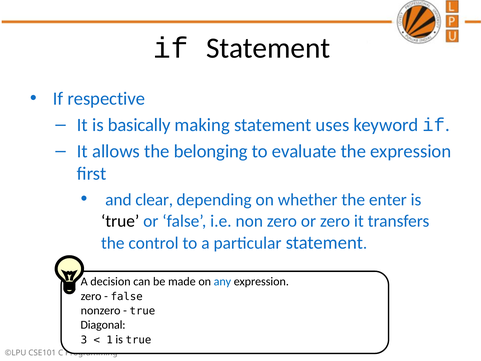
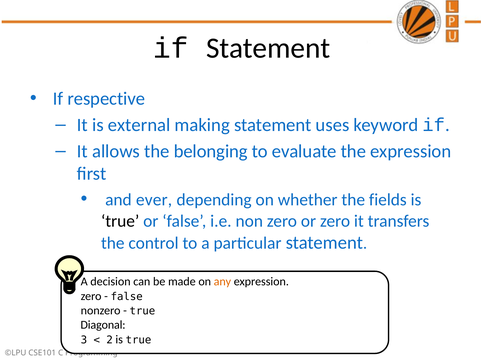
basically: basically -> external (139, 125)
clear: clear -> ever (154, 200)
enter: enter -> fields (388, 200)
any colour: blue -> orange (222, 281)
1: 1 -> 2 (110, 340)
